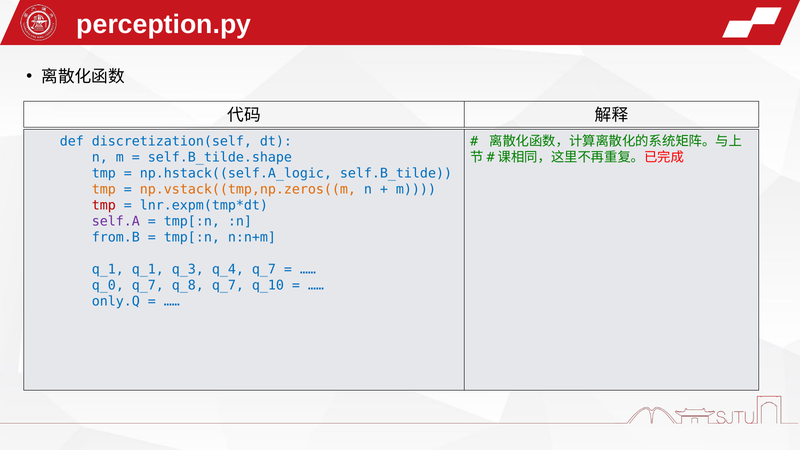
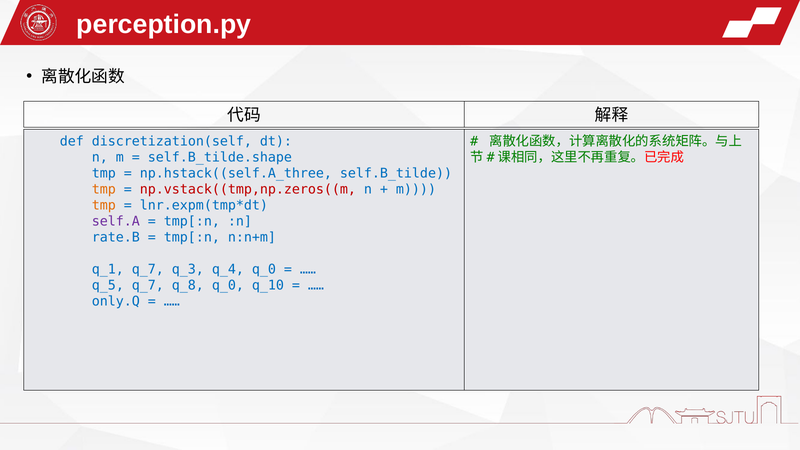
np.hstack((self.A_logic: np.hstack((self.A_logic -> np.hstack((self.A_three (236, 173)
np.vstack((tmp,np.zeros((m colour: orange -> red (248, 189)
tmp colour: red -> orange (104, 205)
from.B: from.B -> rate.B (116, 237)
q_1 q_1: q_1 -> q_7 (148, 269)
q_4 q_7: q_7 -> q_0 (264, 269)
q_0: q_0 -> q_5 (108, 285)
q_8 q_7: q_7 -> q_0 (228, 285)
